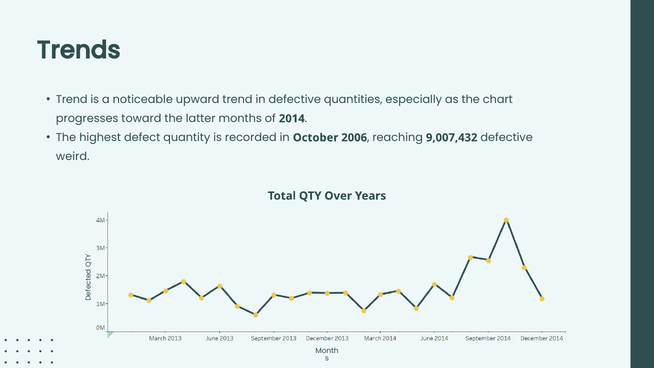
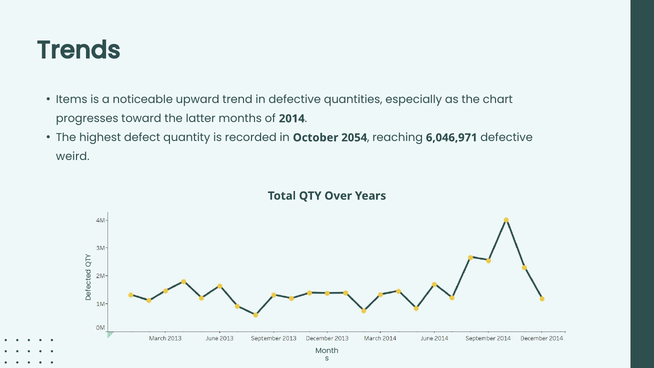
Trend: Trend -> Items (72, 100)
2006: 2006 -> 2054 (354, 138)
9,007,432: 9,007,432 -> 6,046,971 (452, 138)
